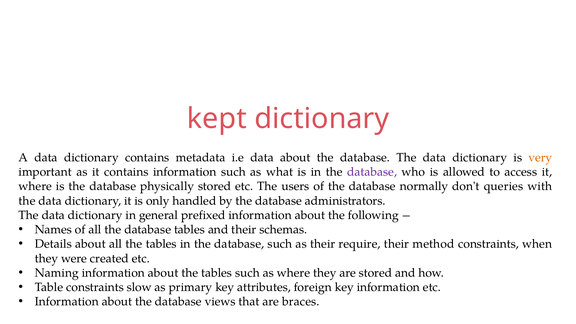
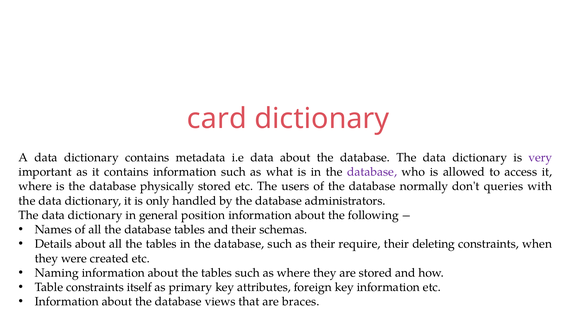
kept: kept -> card (217, 119)
very colour: orange -> purple (540, 158)
prefixed: prefixed -> position (203, 215)
method: method -> deleting (434, 244)
slow: slow -> itself (139, 287)
